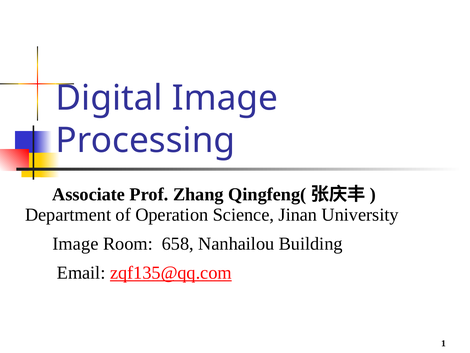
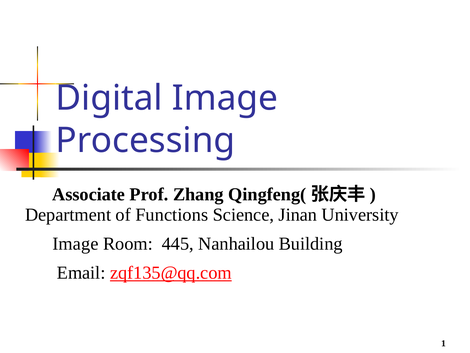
Operation: Operation -> Functions (172, 215)
658: 658 -> 445 (178, 243)
